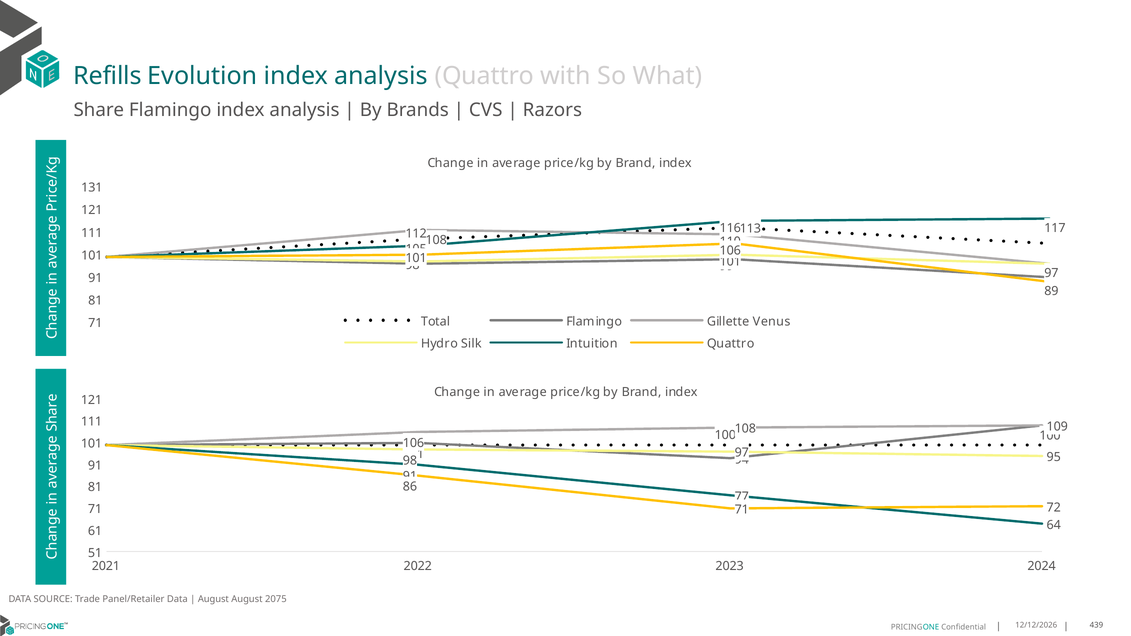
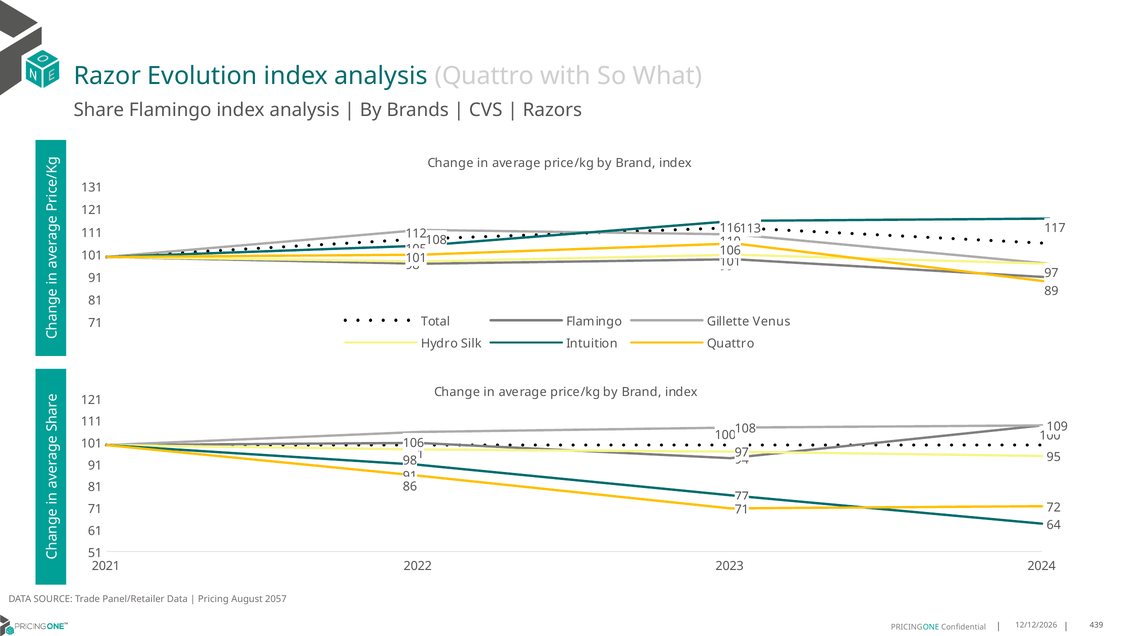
Refills: Refills -> Razor (107, 76)
August: August -> Pricing (213, 599)
2075: 2075 -> 2057 (276, 599)
